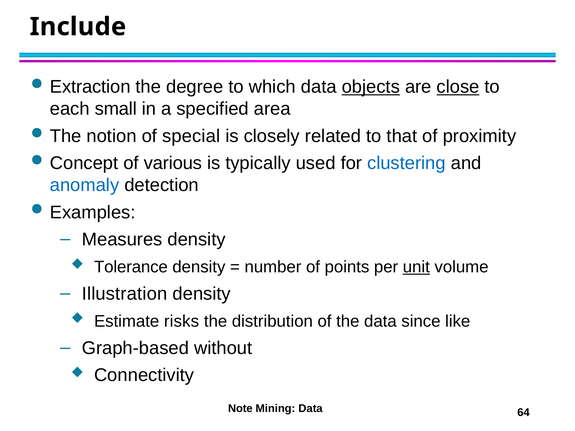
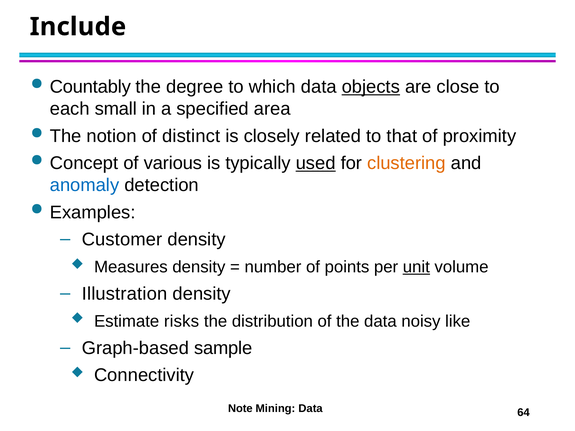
Extraction: Extraction -> Countably (90, 87)
close underline: present -> none (458, 87)
special: special -> distinct (191, 136)
used underline: none -> present (316, 163)
clustering colour: blue -> orange (406, 163)
Measures: Measures -> Customer (122, 240)
Tolerance: Tolerance -> Measures (131, 267)
since: since -> noisy (421, 322)
without: without -> sample (223, 348)
